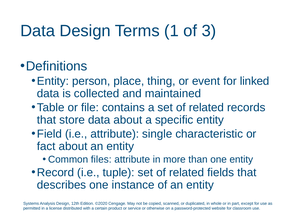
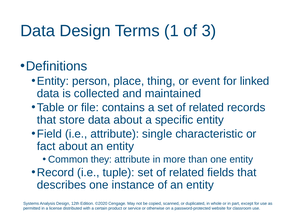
files: files -> they (101, 159)
